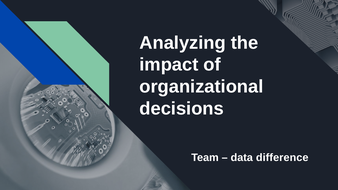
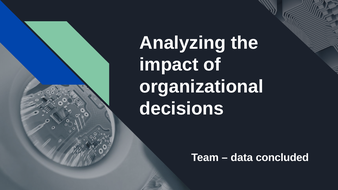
difference: difference -> concluded (282, 158)
